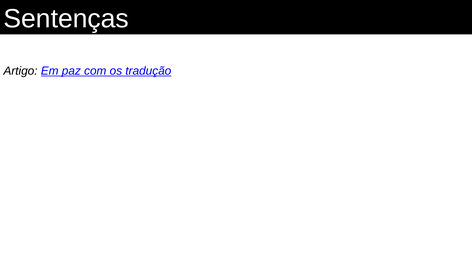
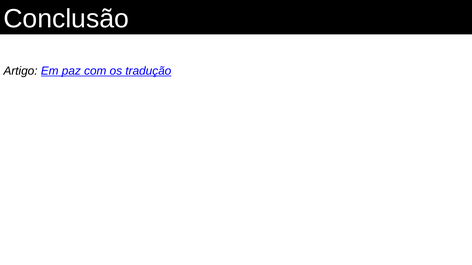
Sentenças: Sentenças -> Conclusão (66, 19)
